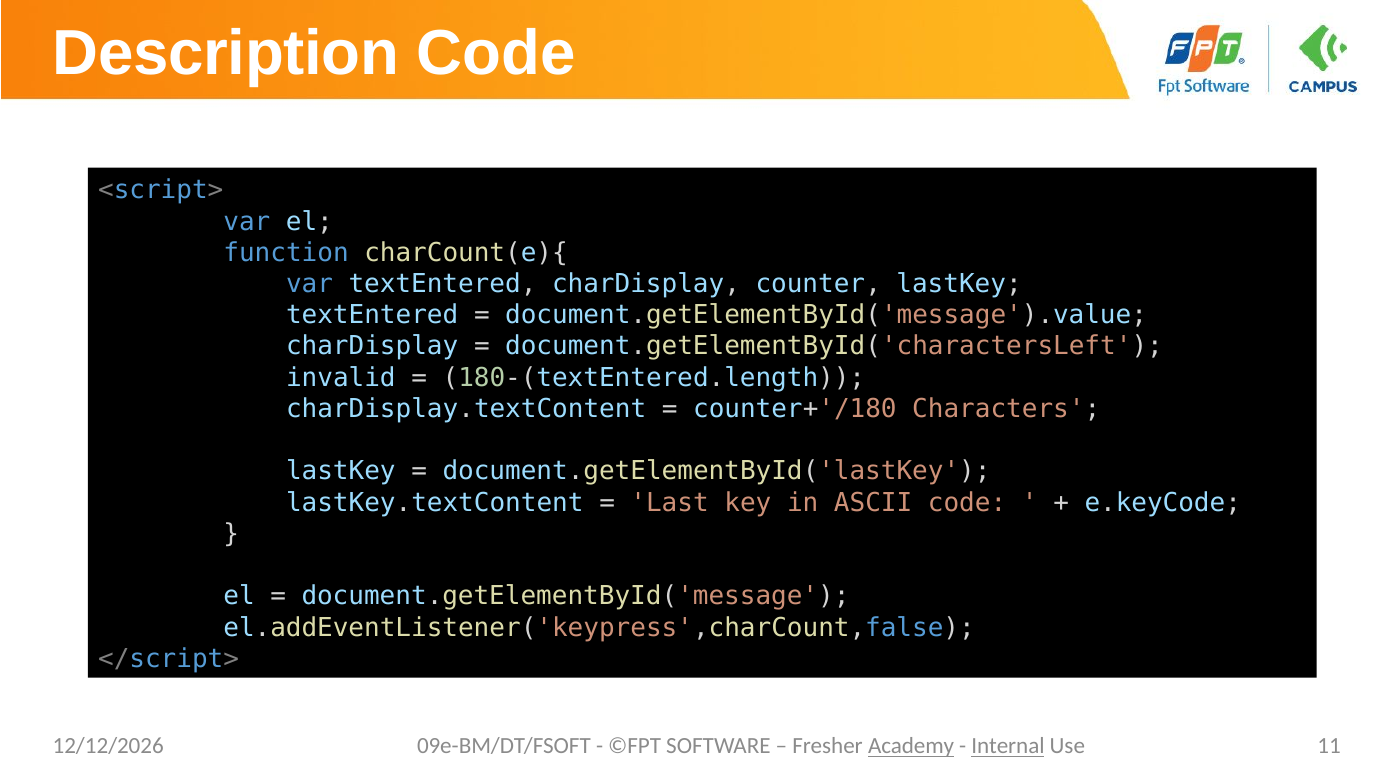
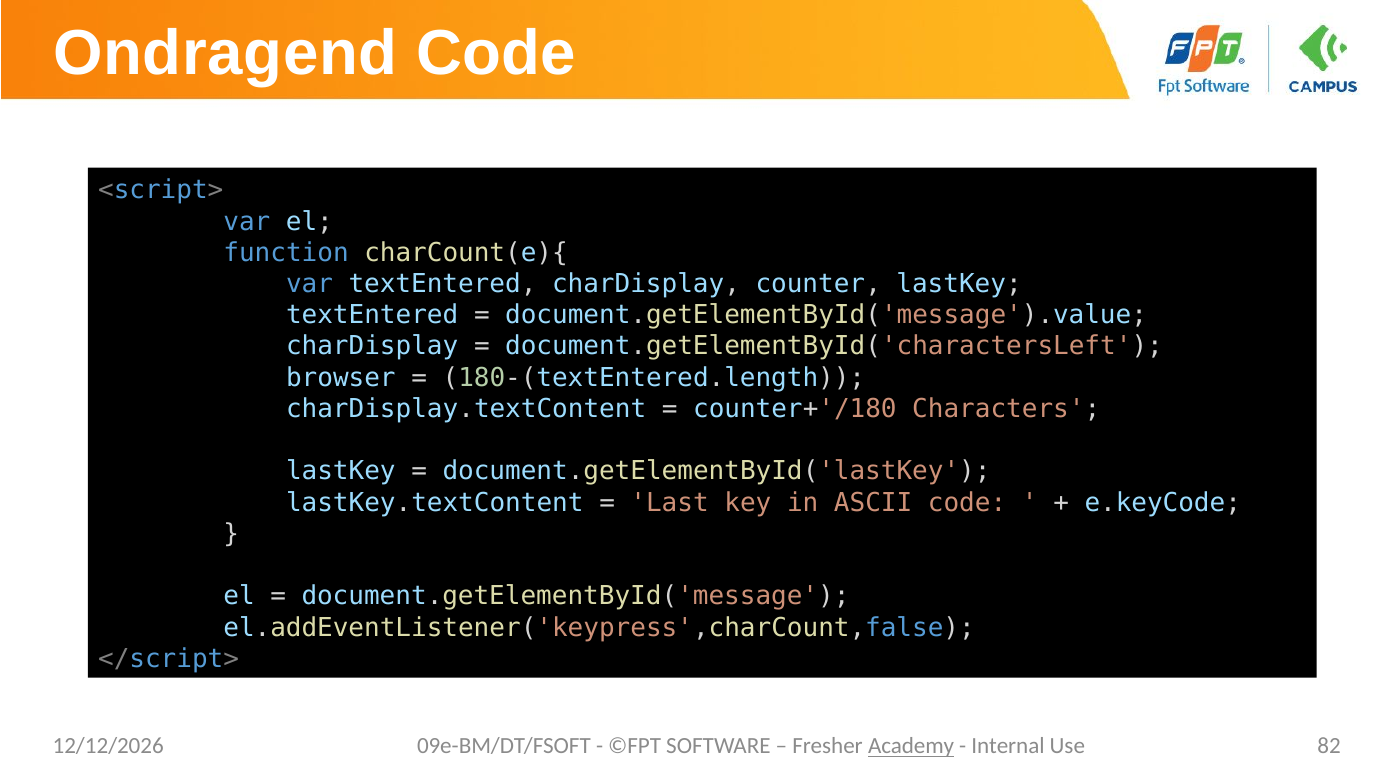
Description: Description -> Ondragend (225, 53)
invalid: invalid -> browser (341, 378)
Internal underline: present -> none (1008, 746)
11: 11 -> 82 (1329, 746)
